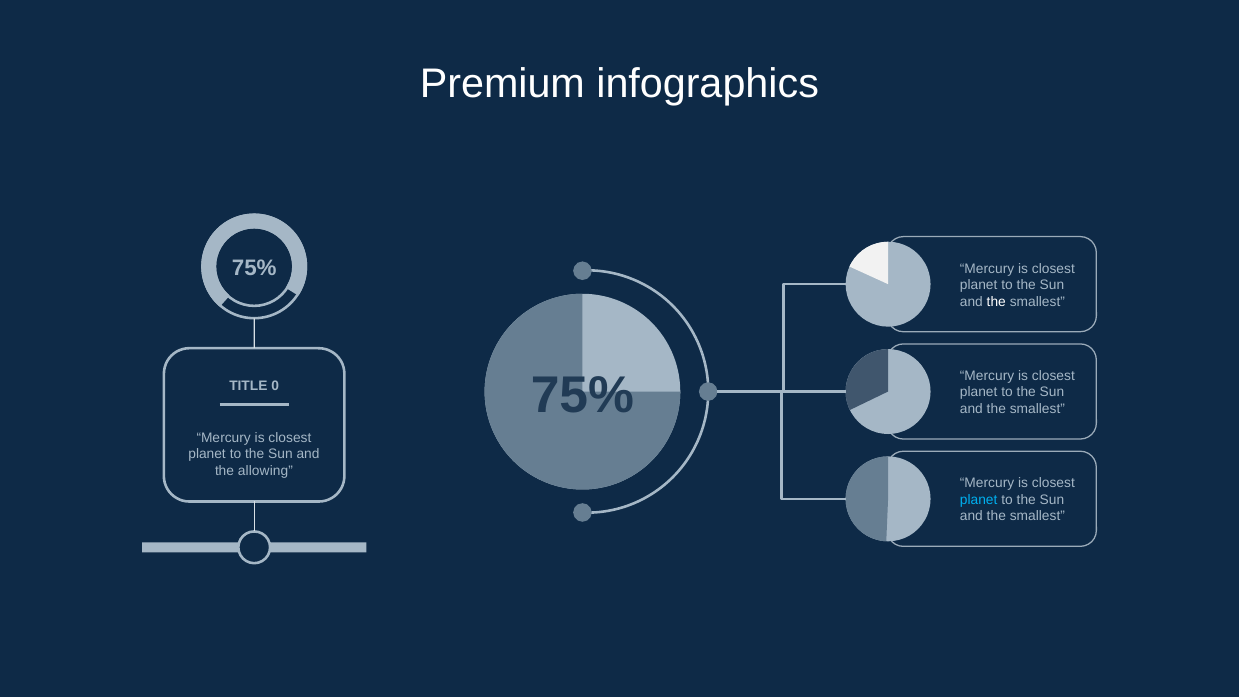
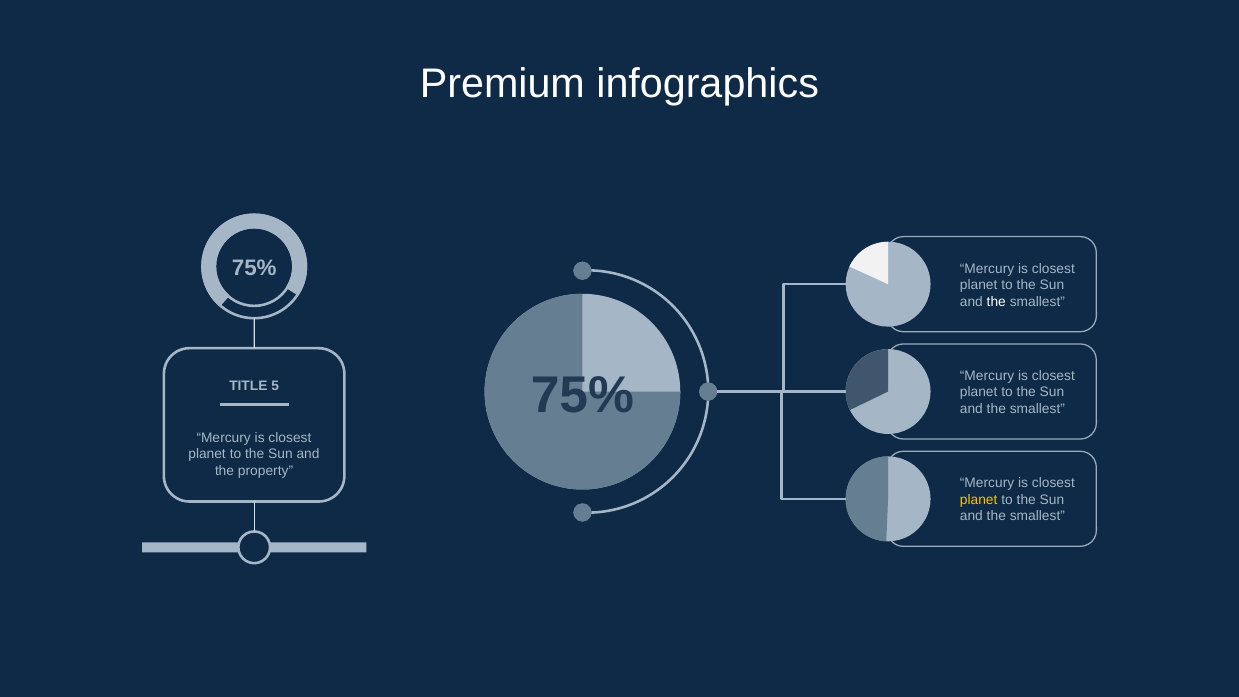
0: 0 -> 5 (275, 386)
allowing: allowing -> property (266, 471)
planet colour: light blue -> yellow (979, 500)
